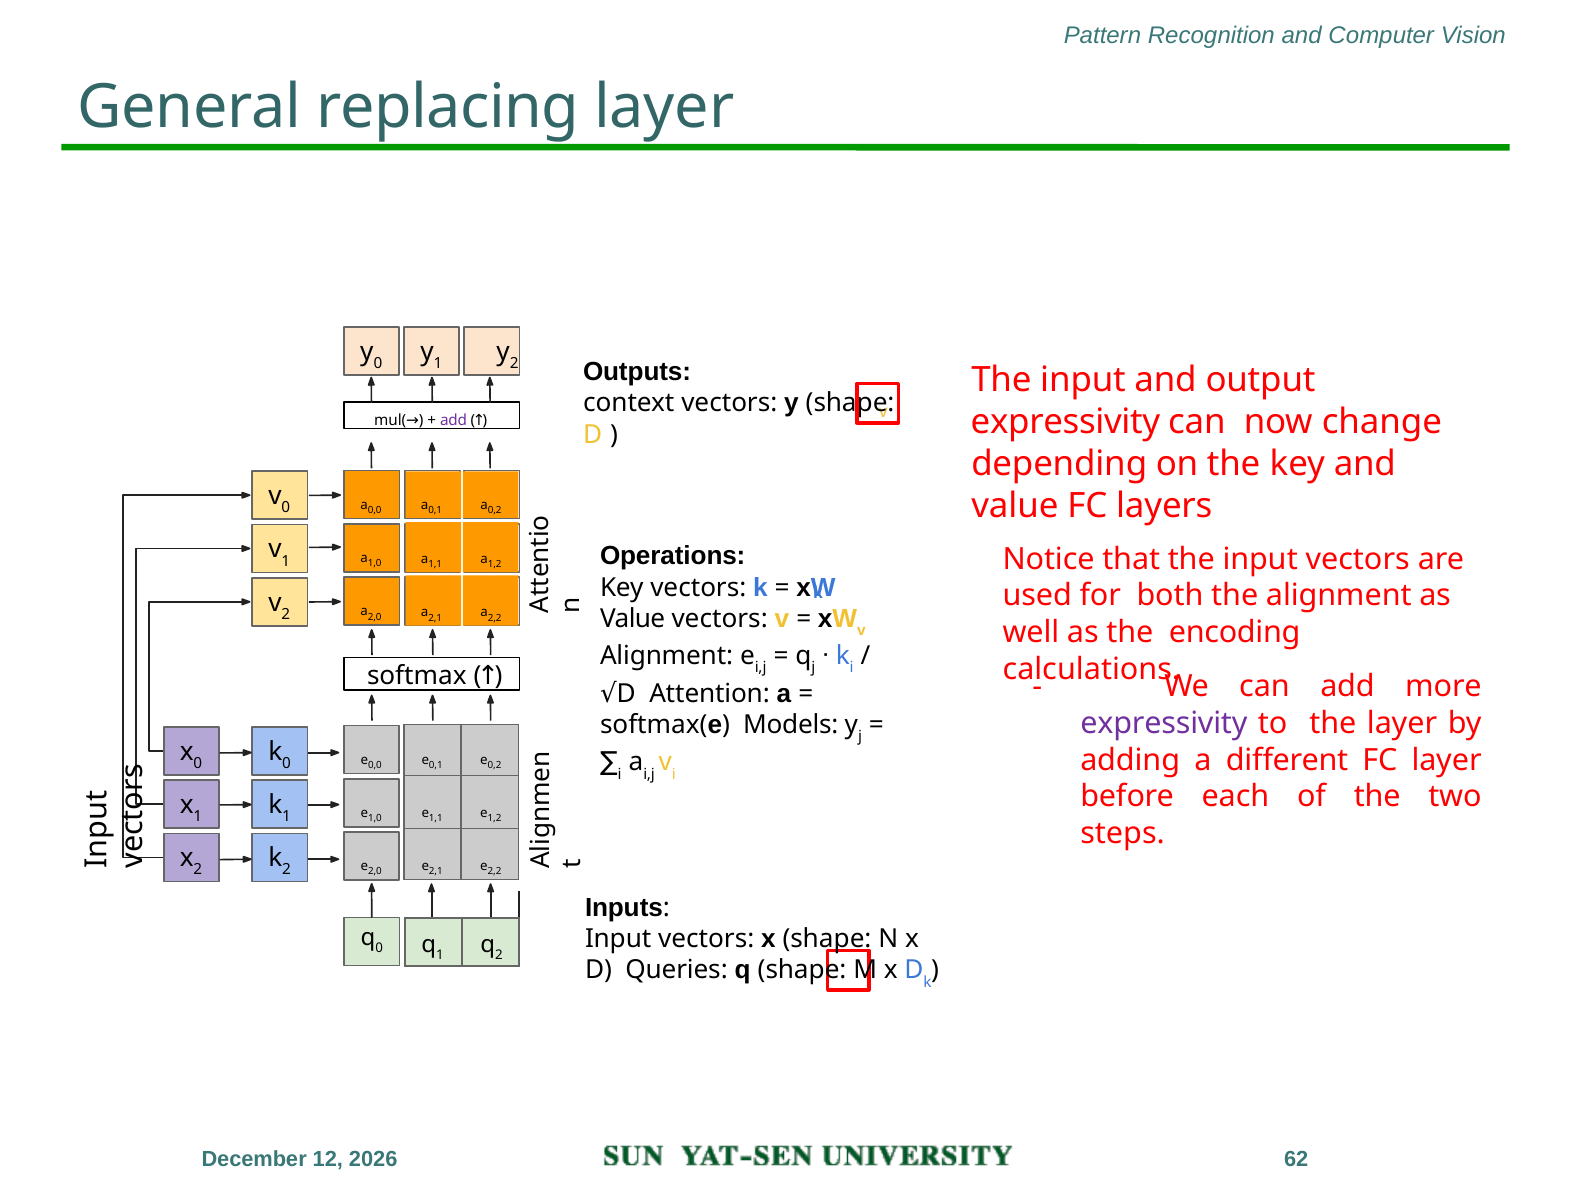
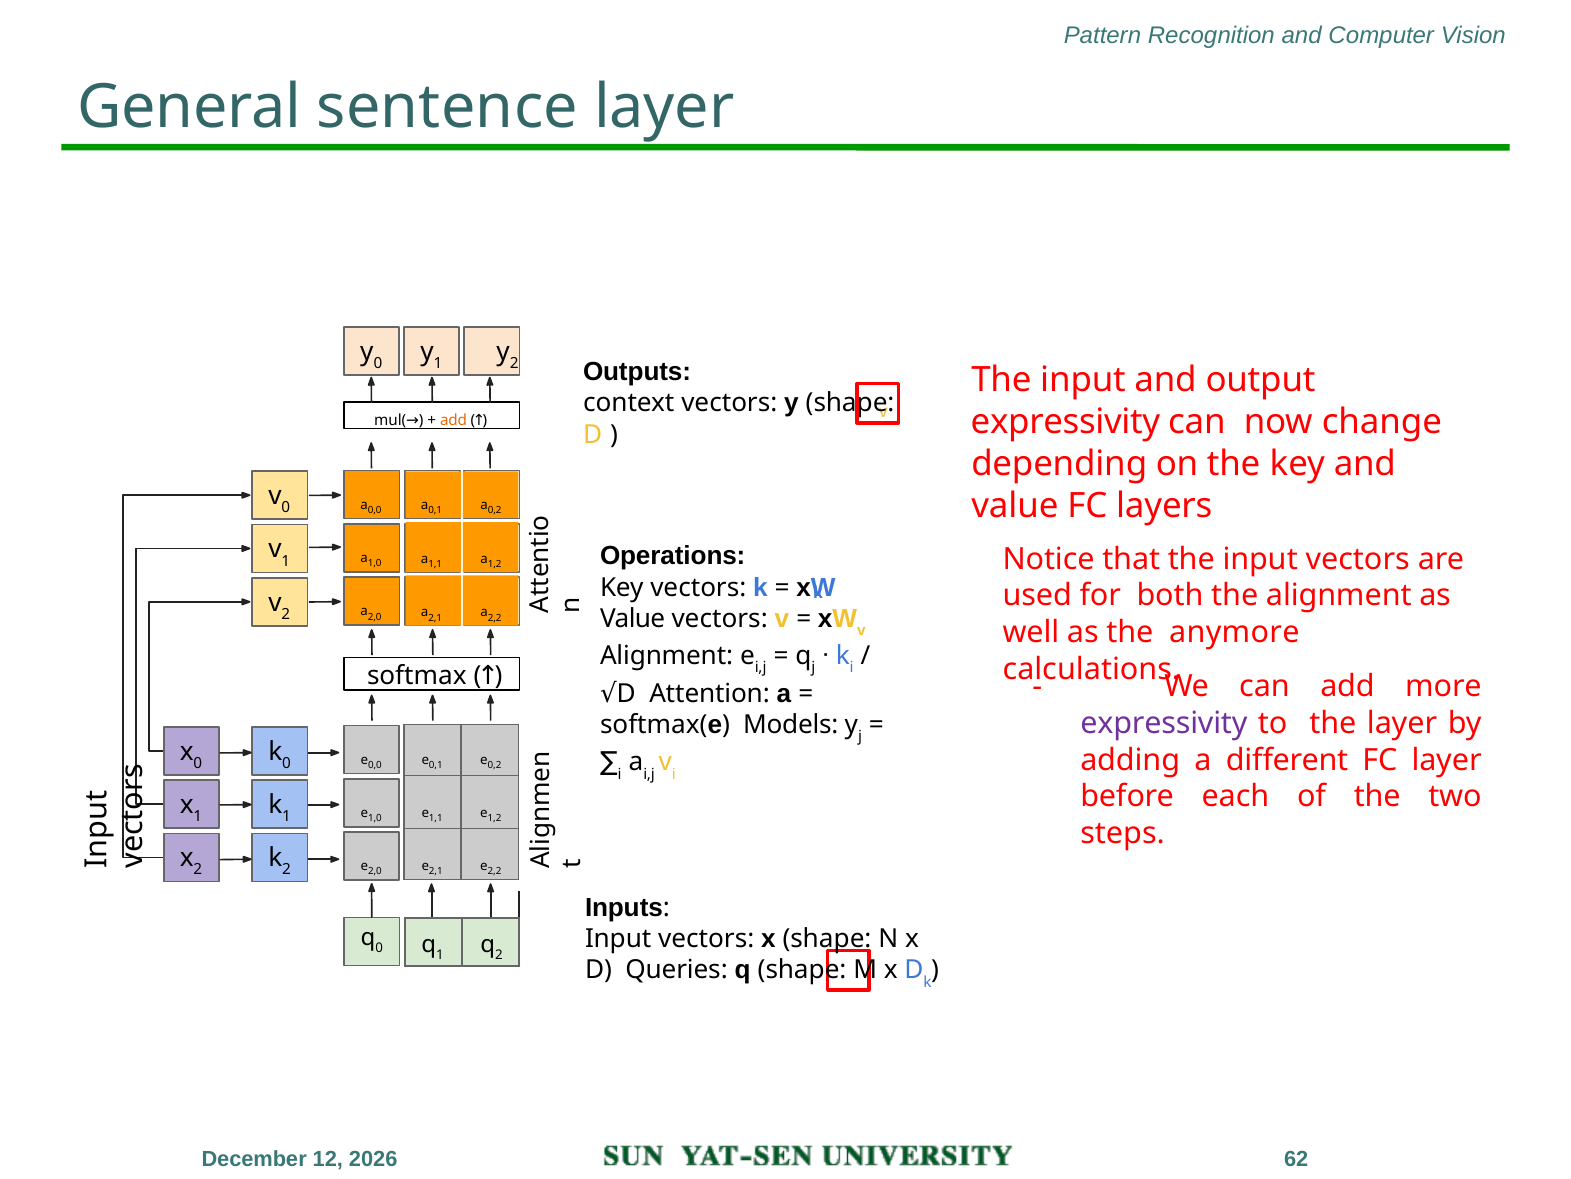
replacing: replacing -> sentence (447, 107)
add colour: purple -> orange (454, 420)
encoding: encoding -> anymore (1234, 632)
